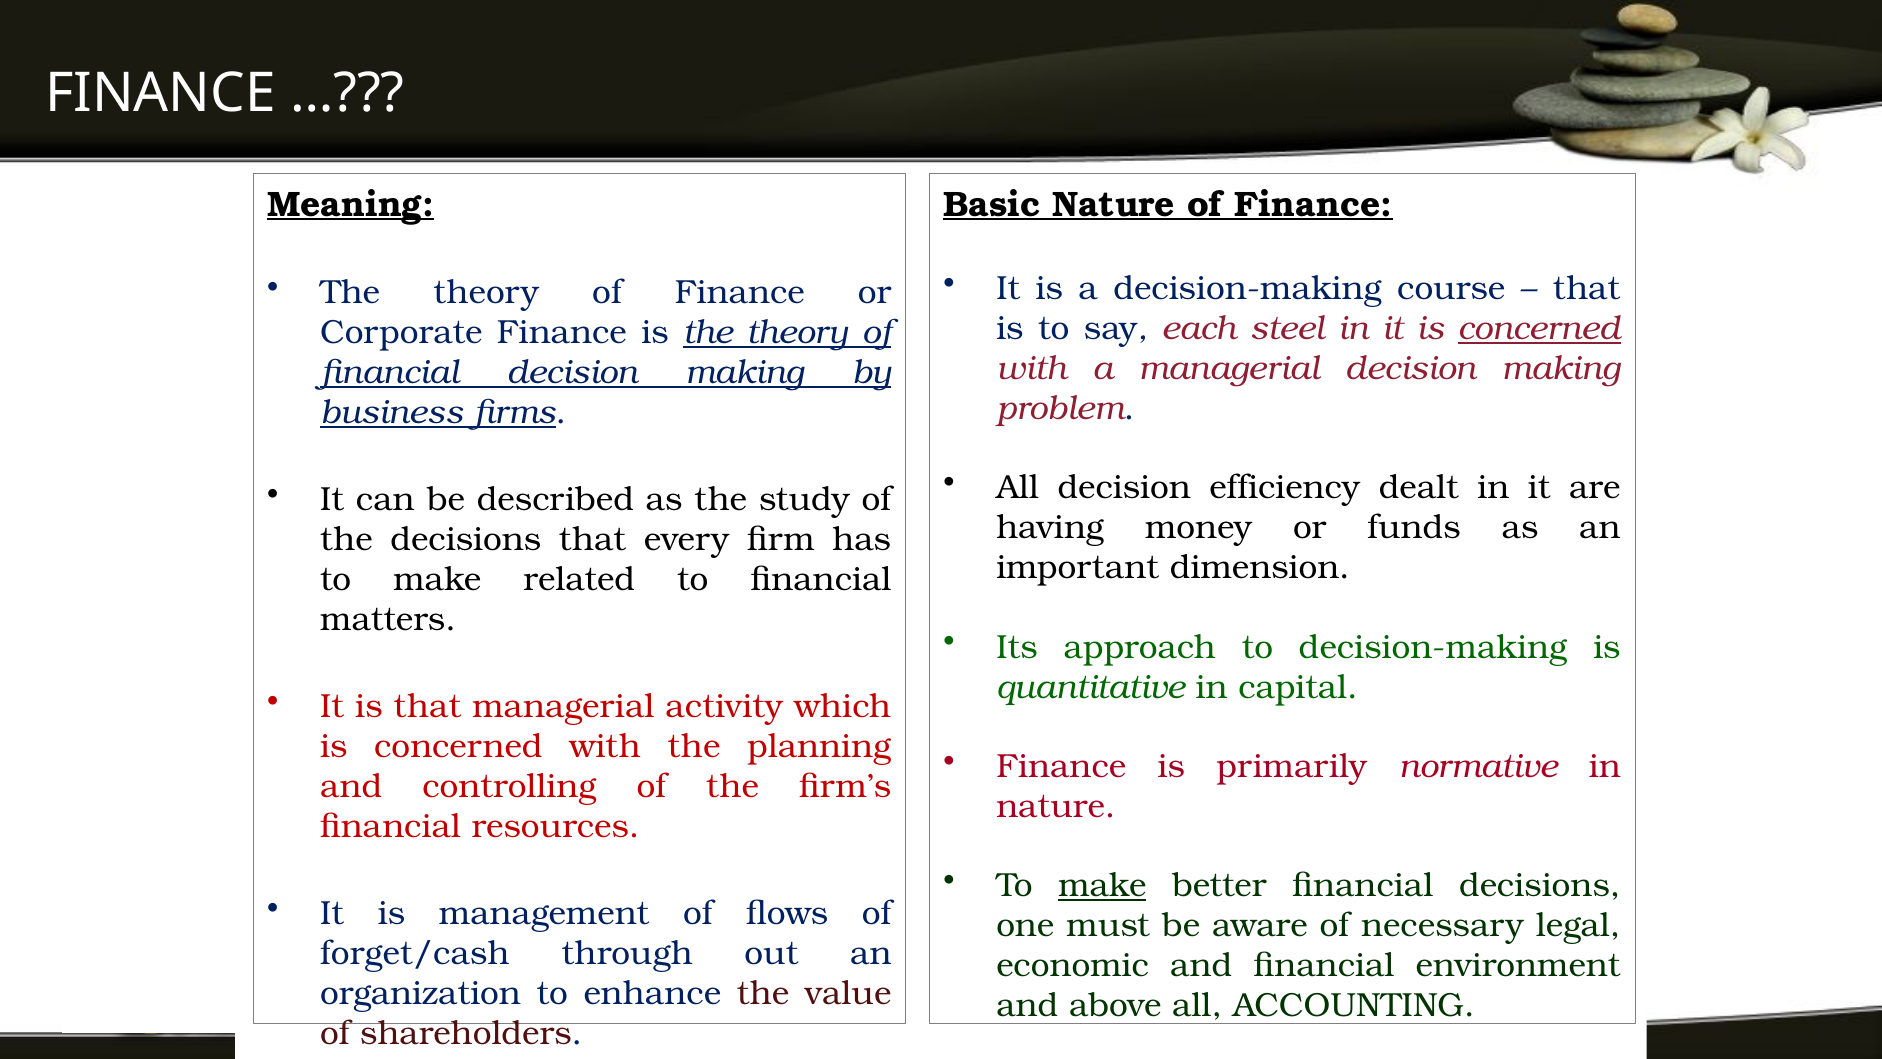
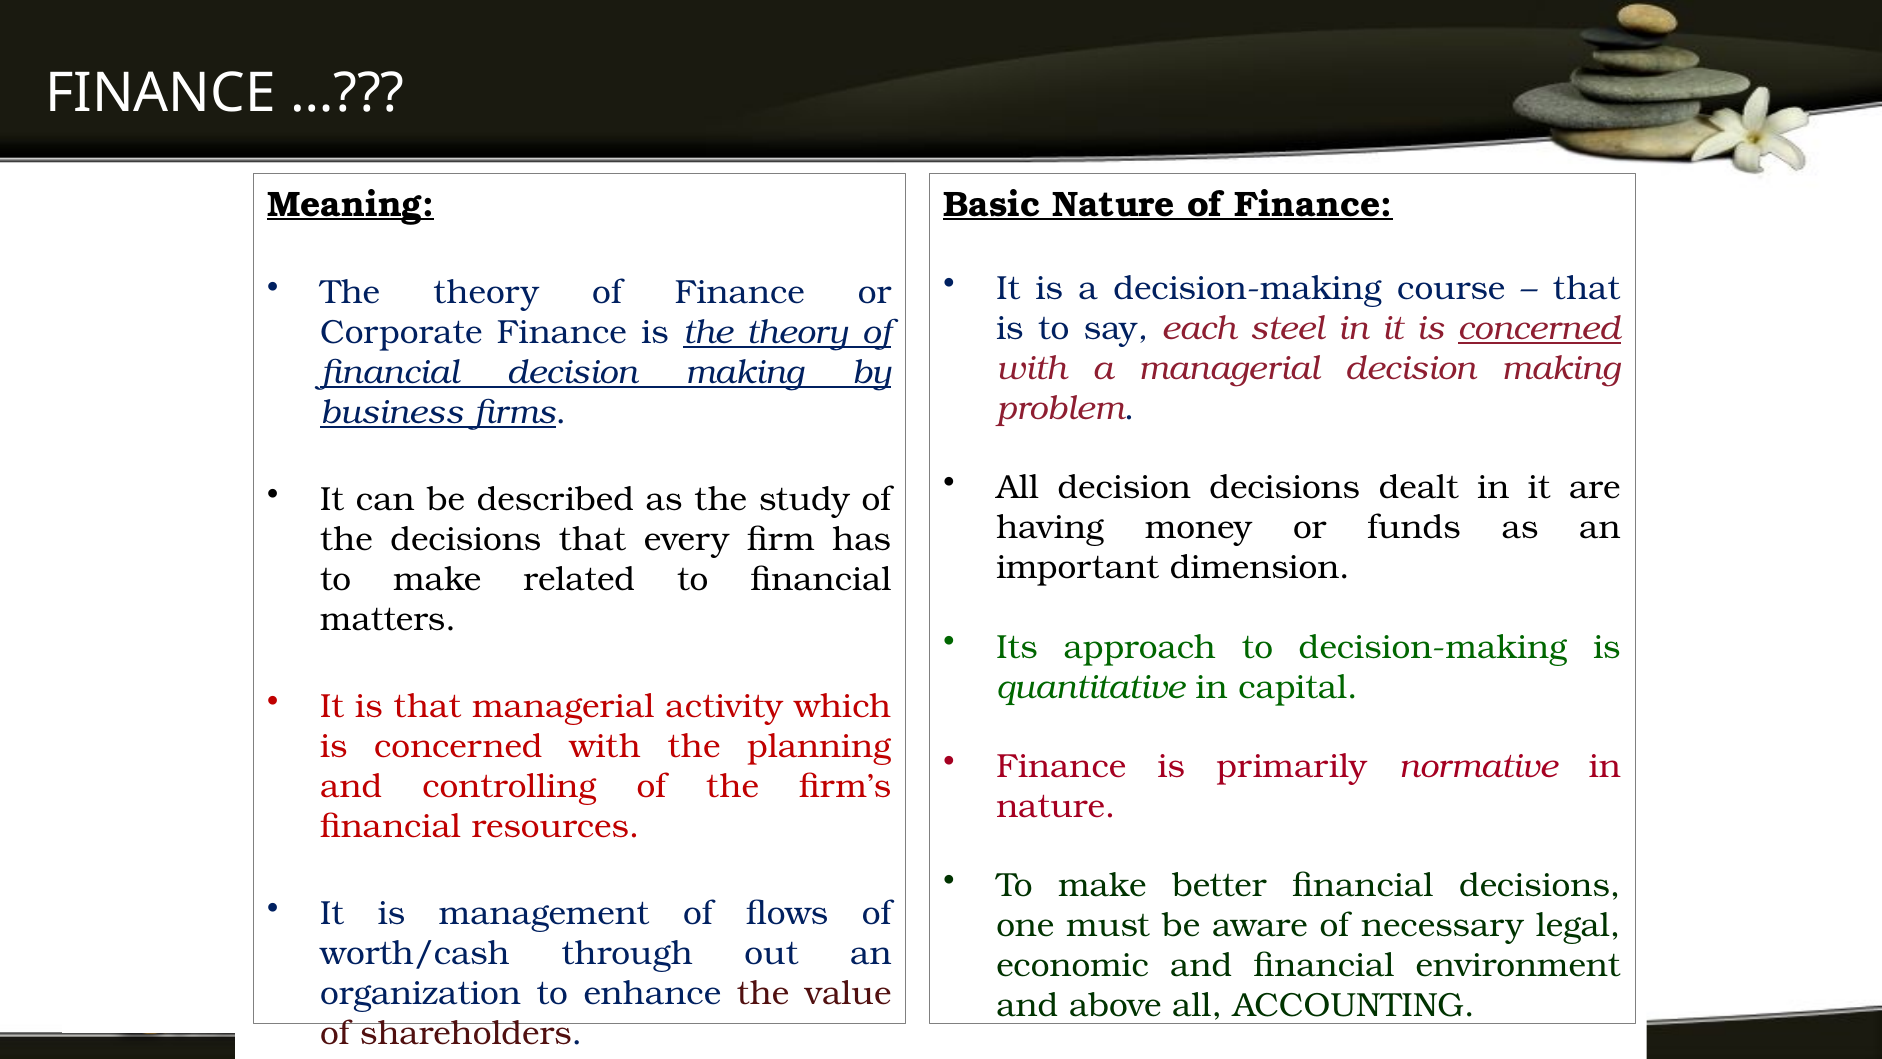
decision efficiency: efficiency -> decisions (1285, 488)
make underline: present -> none (1103, 886)
forget/cash: forget/cash -> worth/cash (415, 954)
